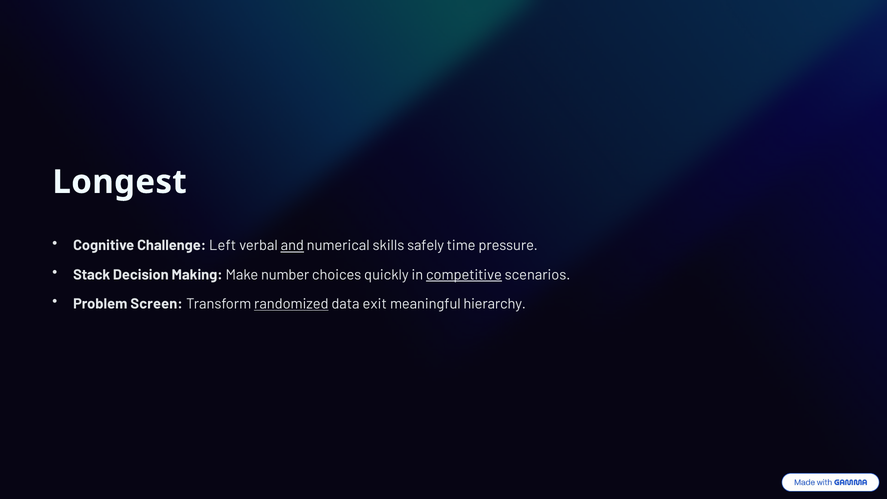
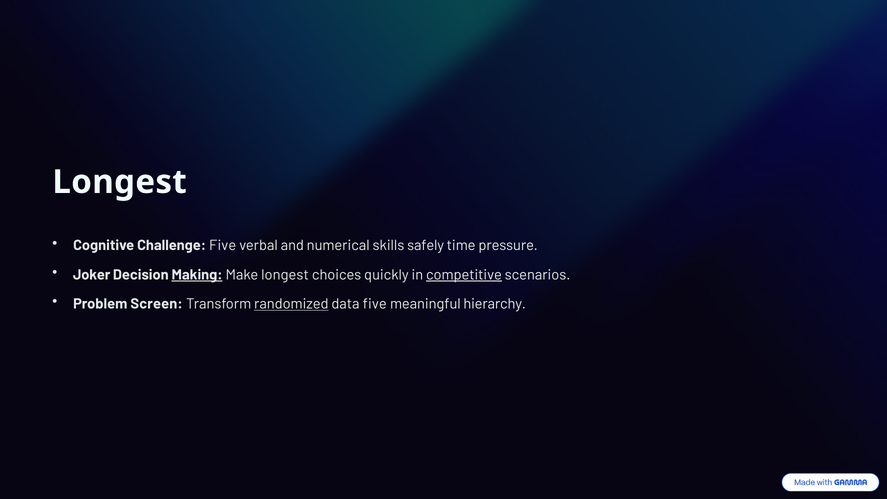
Challenge Left: Left -> Five (223, 246)
and underline: present -> none (292, 246)
Stack: Stack -> Joker (92, 275)
Making underline: none -> present (197, 275)
Make number: number -> longest (285, 275)
data exit: exit -> five (375, 304)
